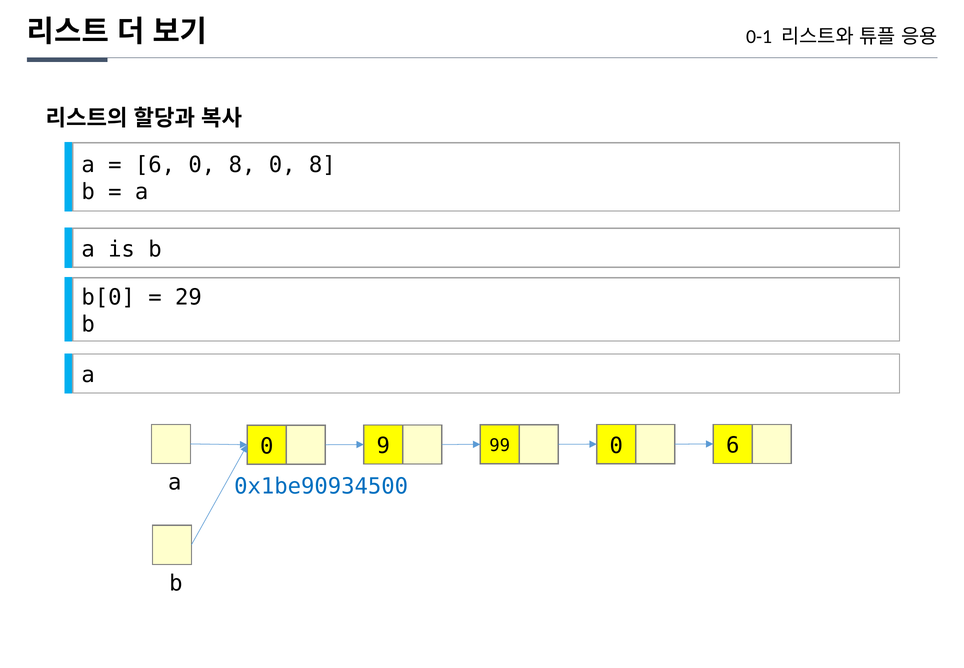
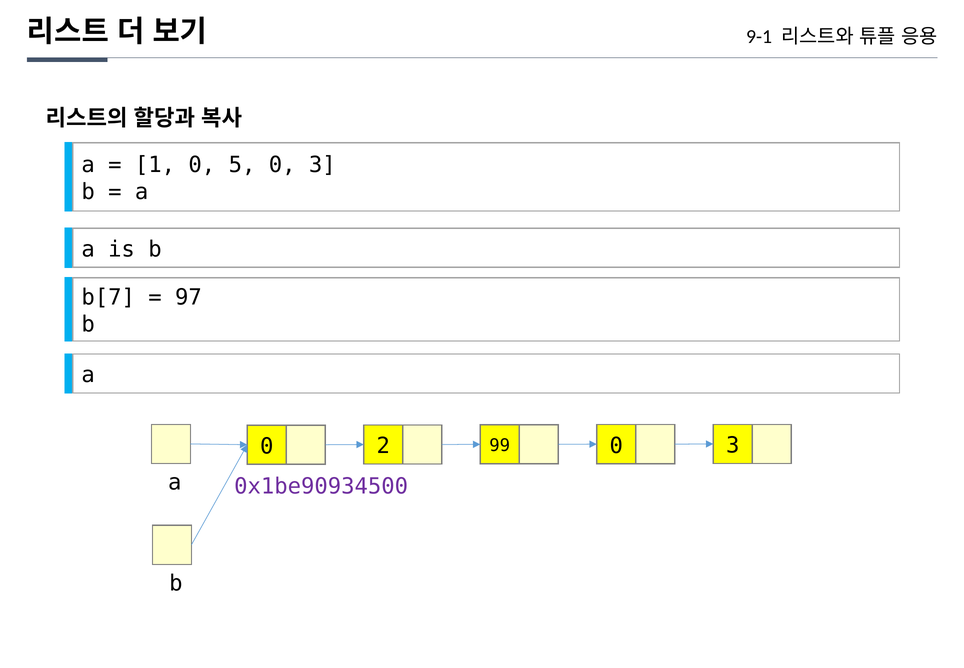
0-1: 0-1 -> 9-1 (759, 36)
6: 6 -> 1 (155, 165)
8: 8 -> 5 (242, 165)
8: 8 -> 3 (322, 165)
b[0: b[0 -> b[7 (108, 297)
29: 29 -> 97 (188, 297)
9: 9 -> 2 (383, 446)
99 0 6: 6 -> 3 (733, 445)
0x1be90934500 colour: blue -> purple (321, 486)
